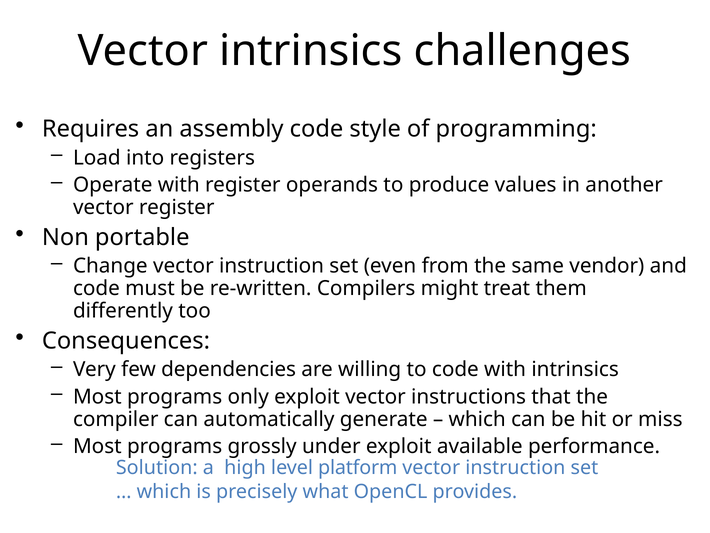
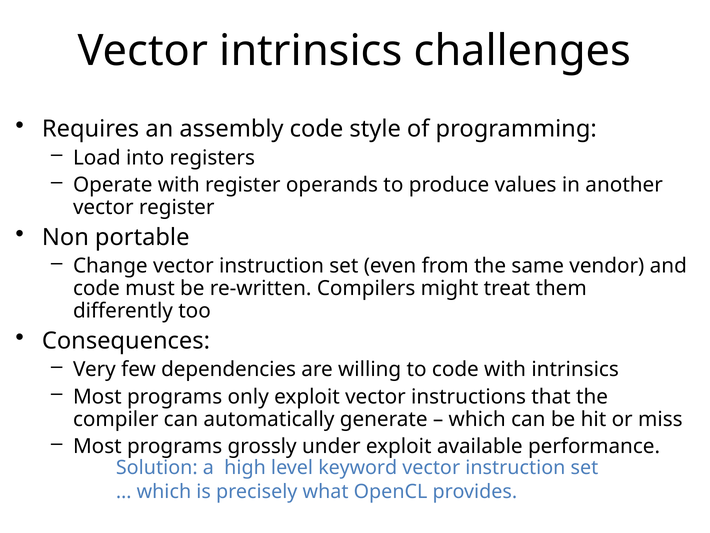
platform: platform -> keyword (358, 467)
